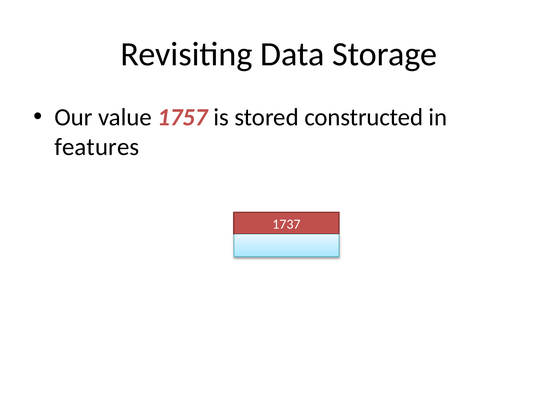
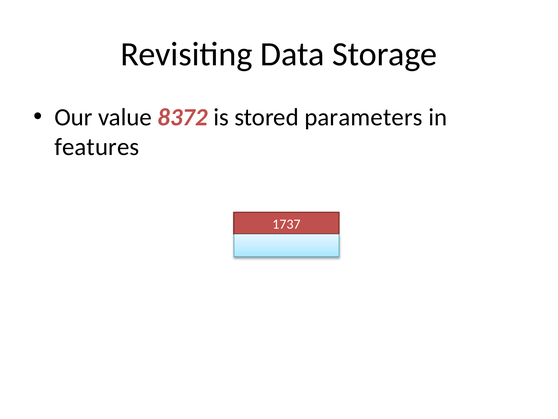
1757: 1757 -> 8372 (183, 117)
constructed: constructed -> parameters (364, 117)
